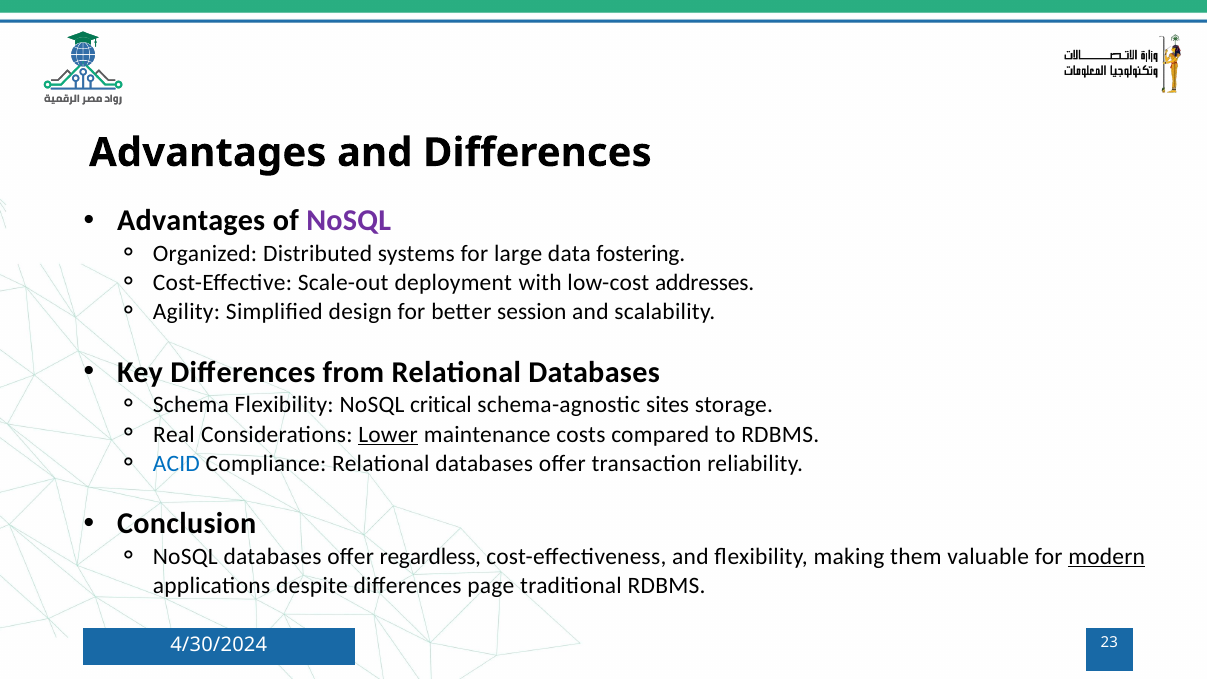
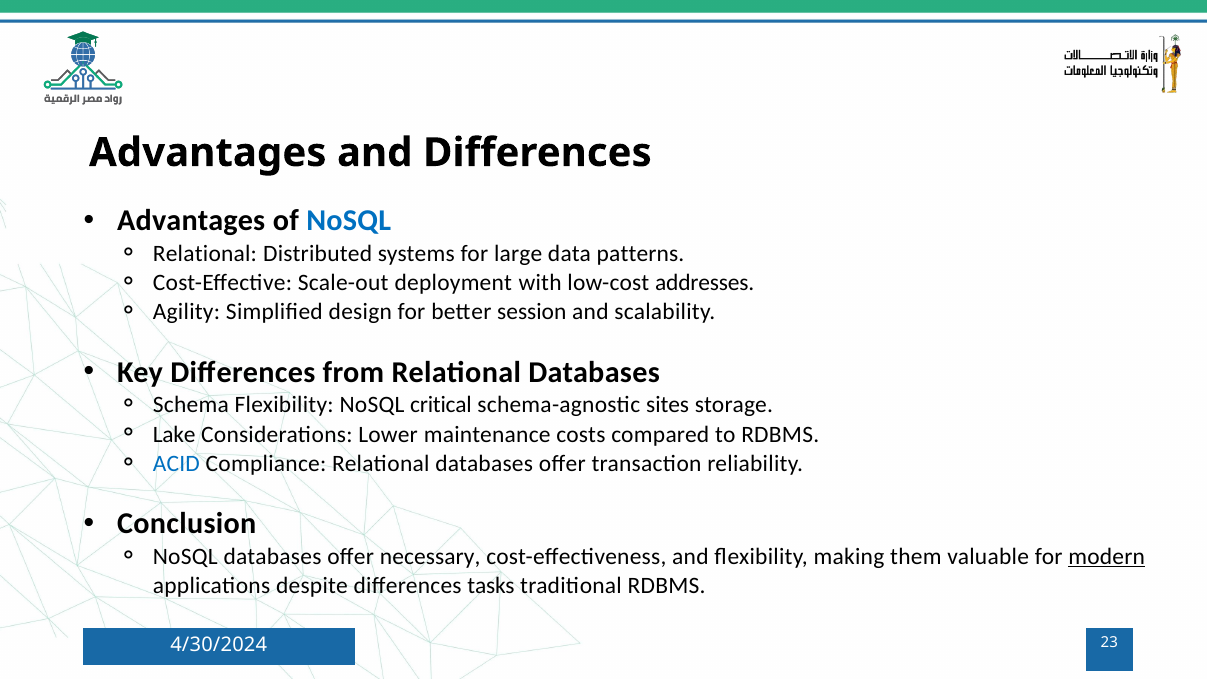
NoSQL colour: purple -> blue (349, 221)
Organized: Organized -> Relational (205, 254)
fostering: fostering -> patterns (641, 254)
Real: Real -> Lake (174, 434)
Lower underline: present -> none (388, 434)
regardless: regardless -> necessary (430, 557)
page: page -> tasks (491, 586)
